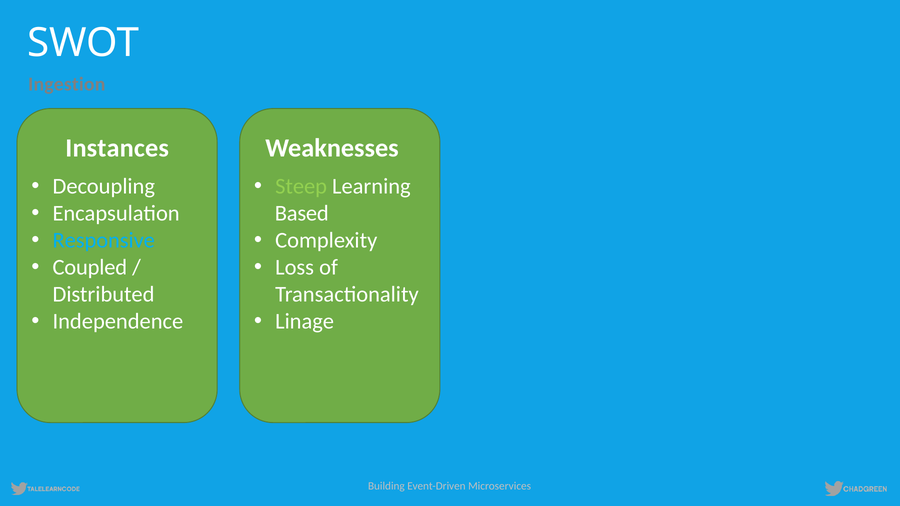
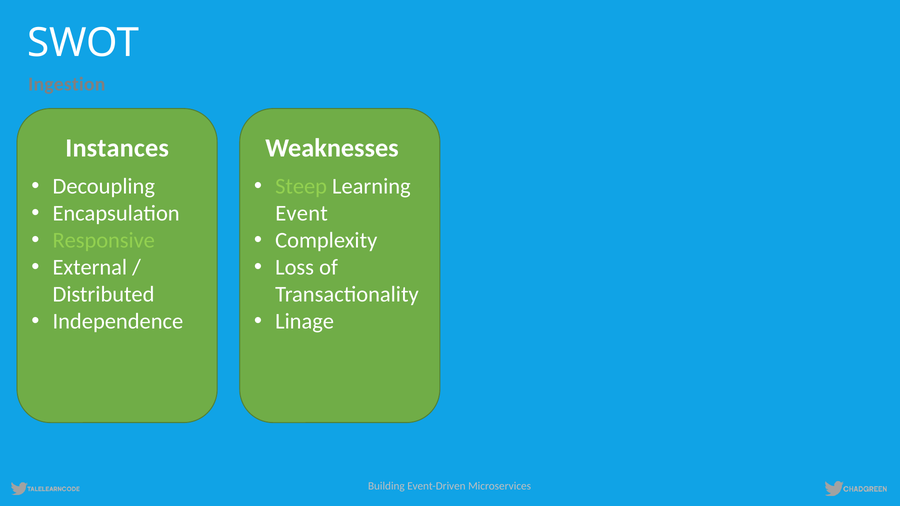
Based: Based -> Event (302, 214)
Responsive colour: light blue -> light green (104, 241)
Coupled: Coupled -> External (90, 268)
